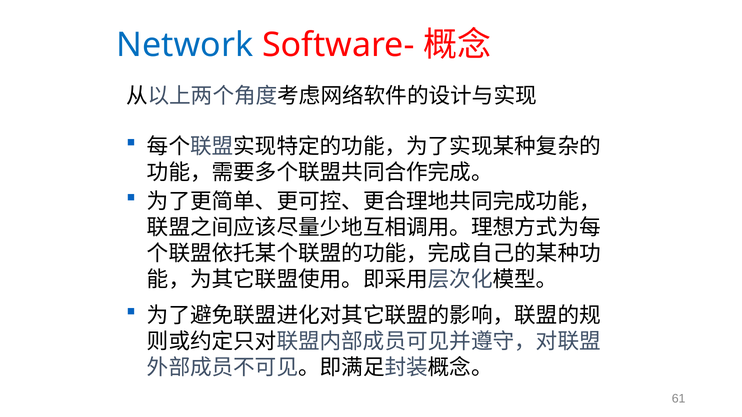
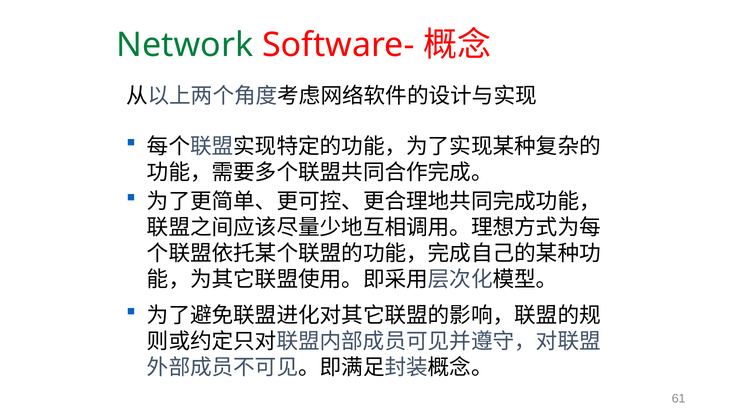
Network colour: blue -> green (185, 45)
